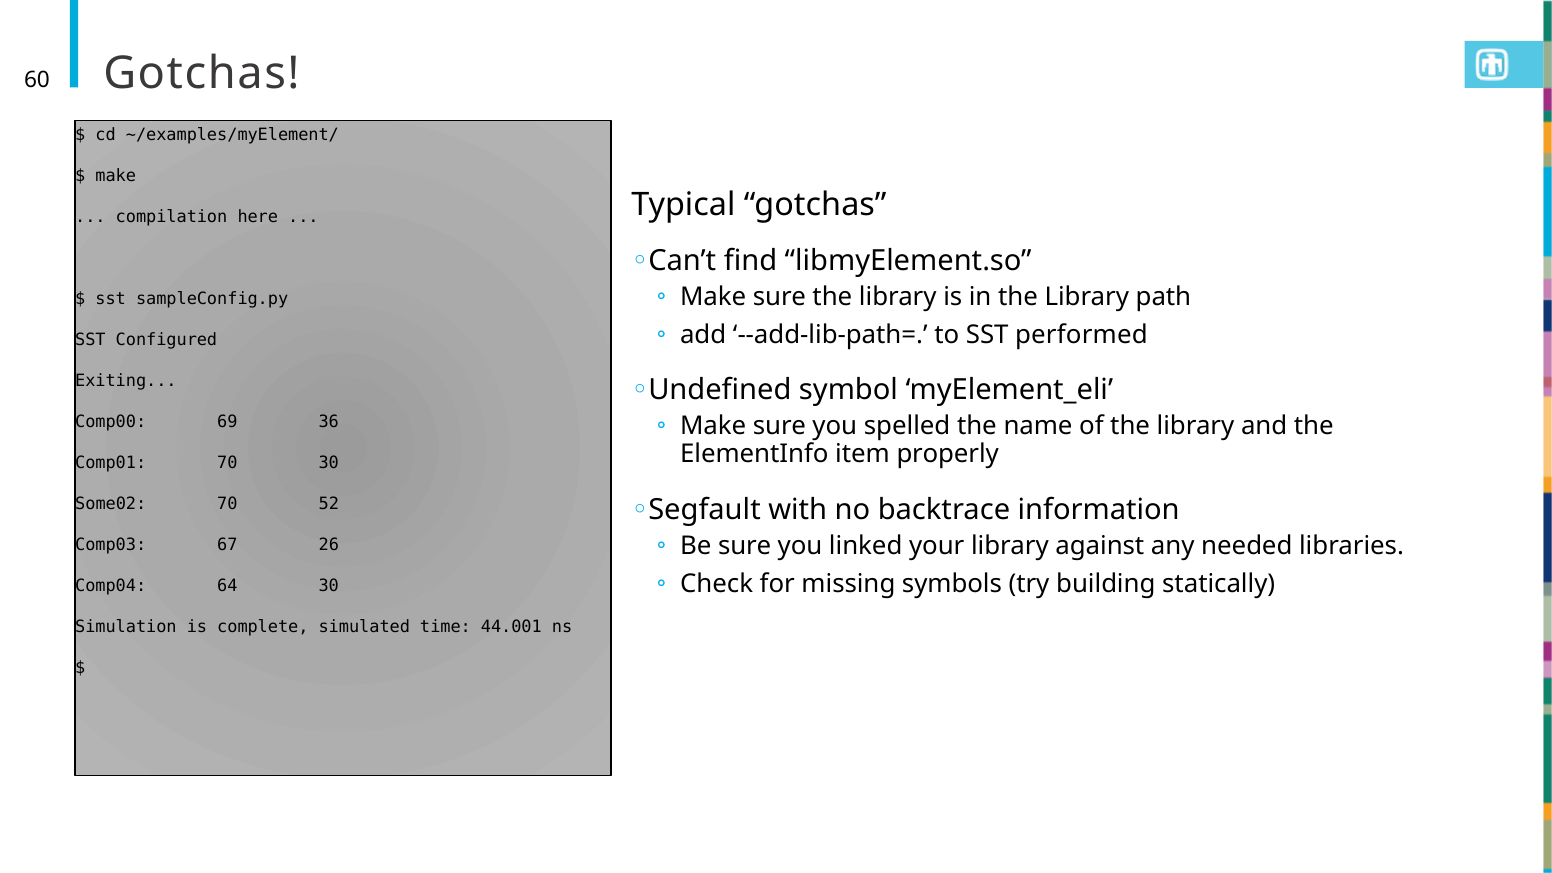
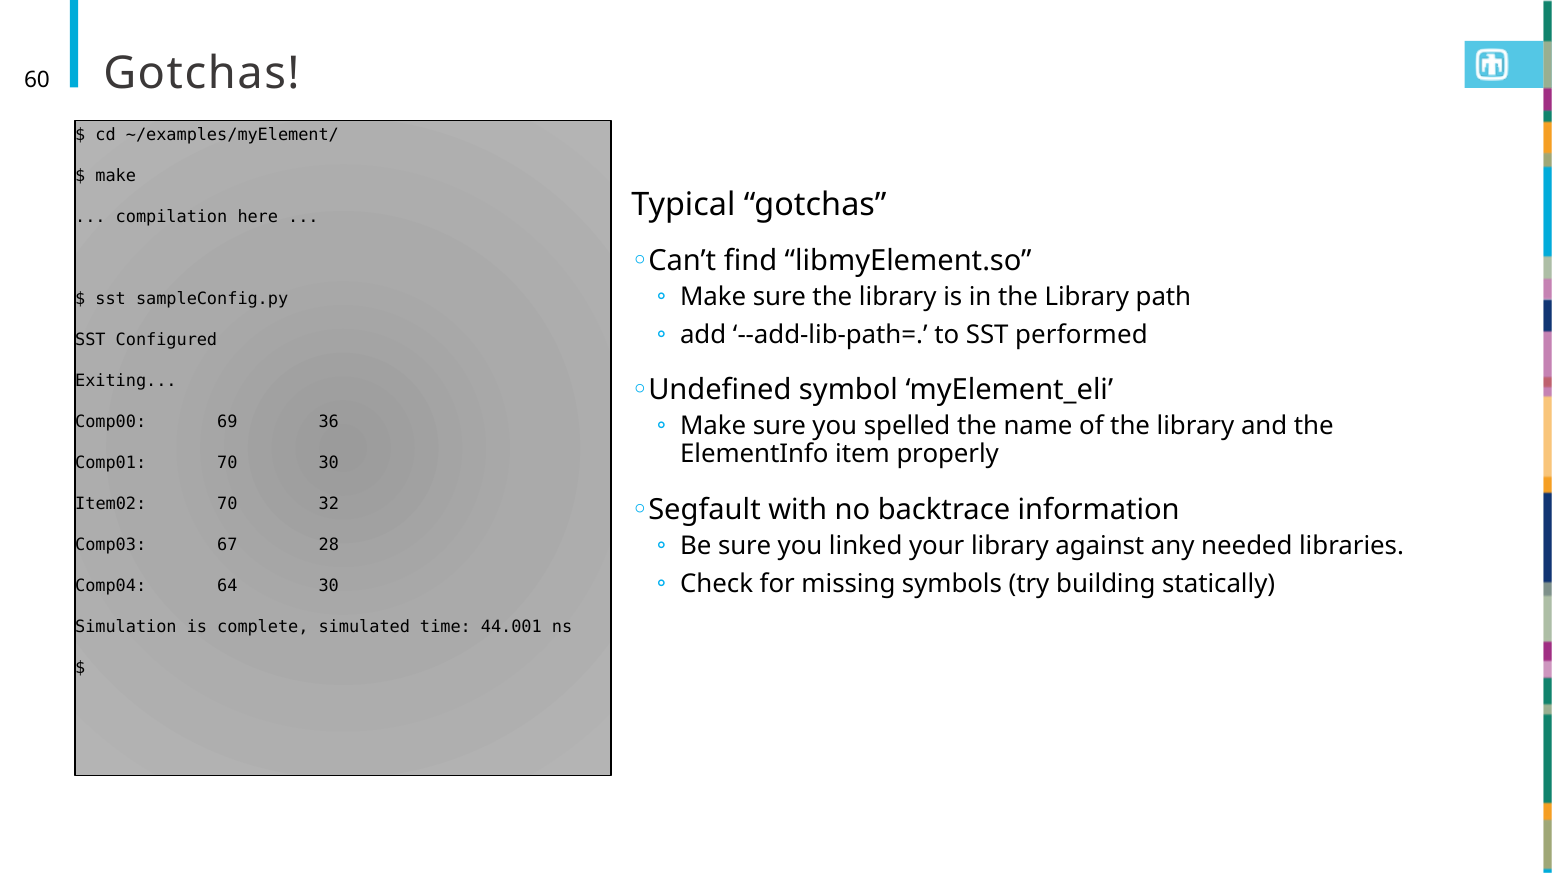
Some02: Some02 -> Item02 (111, 504)
52: 52 -> 32 (329, 504)
26: 26 -> 28 (329, 545)
